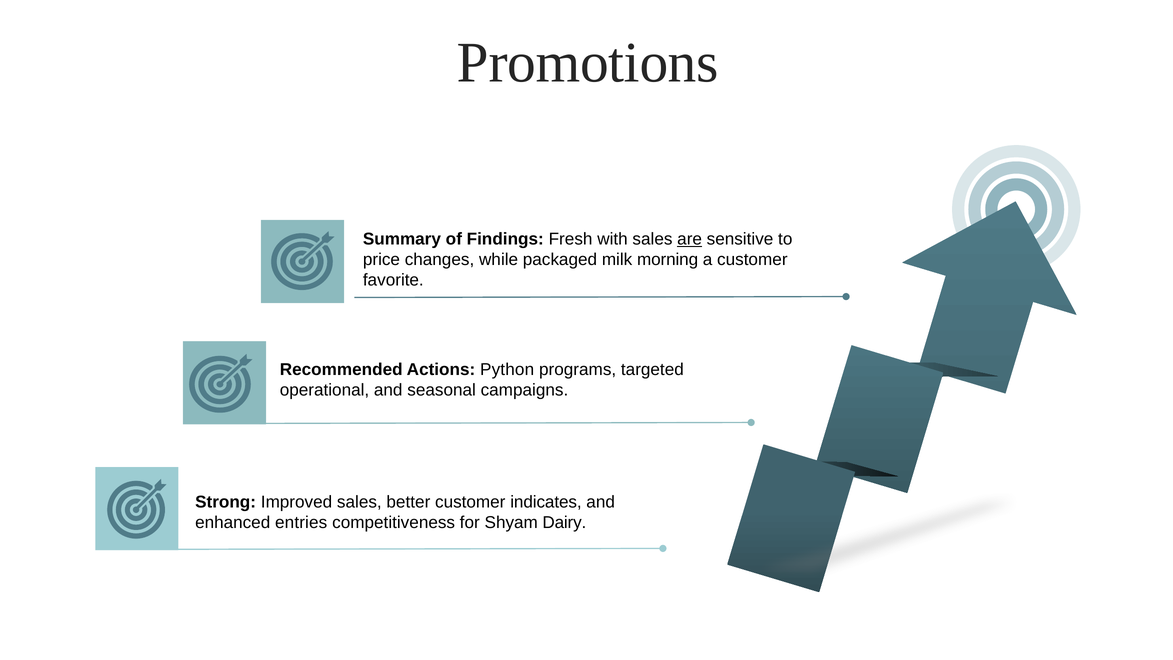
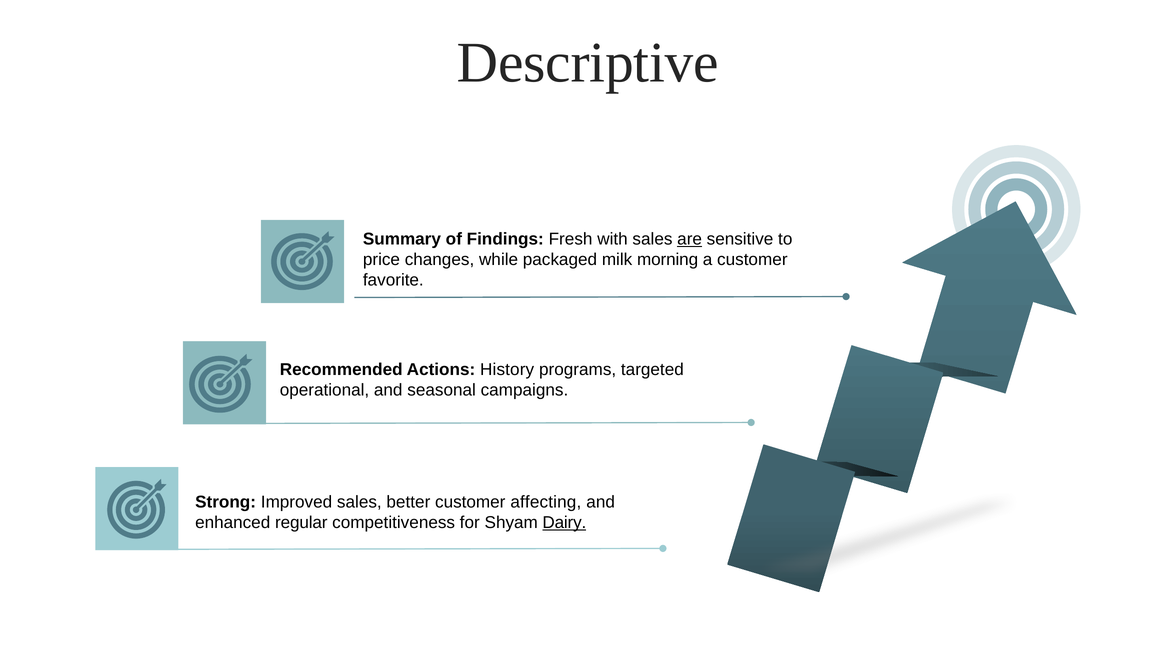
Promotions: Promotions -> Descriptive (588, 63)
Python: Python -> History (507, 369)
indicates: indicates -> affecting (546, 502)
entries: entries -> regular (301, 522)
Dairy underline: none -> present (564, 522)
